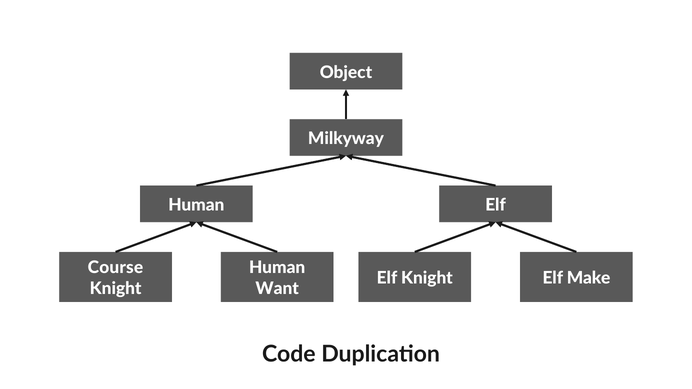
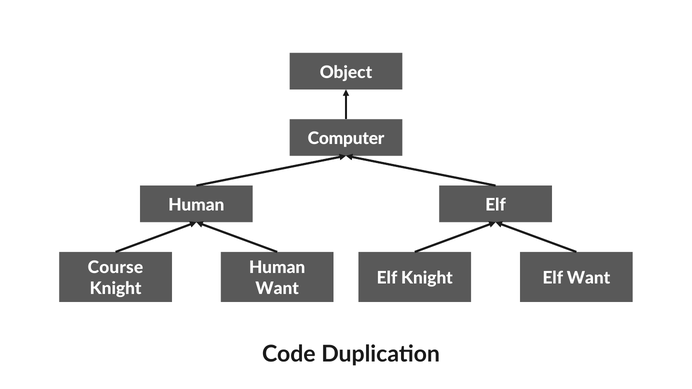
Milkyway: Milkyway -> Computer (346, 139)
Elf Make: Make -> Want (589, 278)
